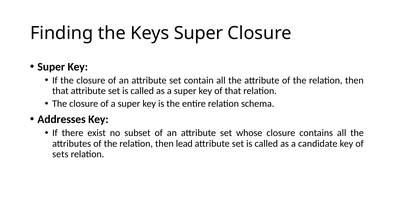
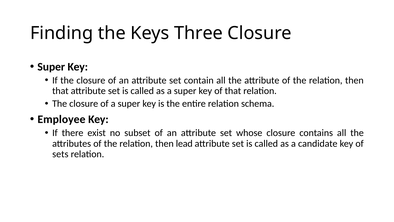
Keys Super: Super -> Three (198, 33)
Addresses: Addresses -> Employee (61, 119)
